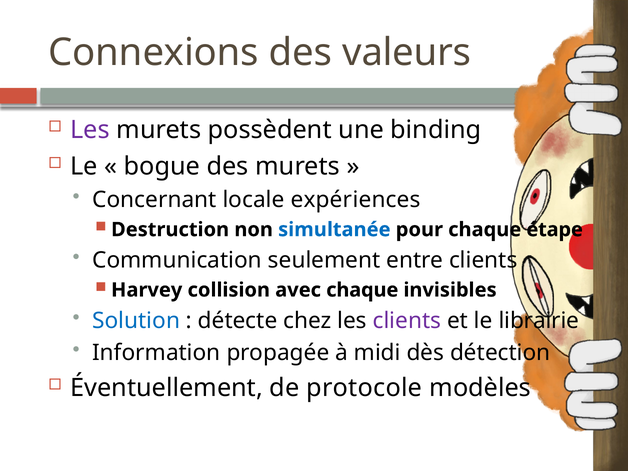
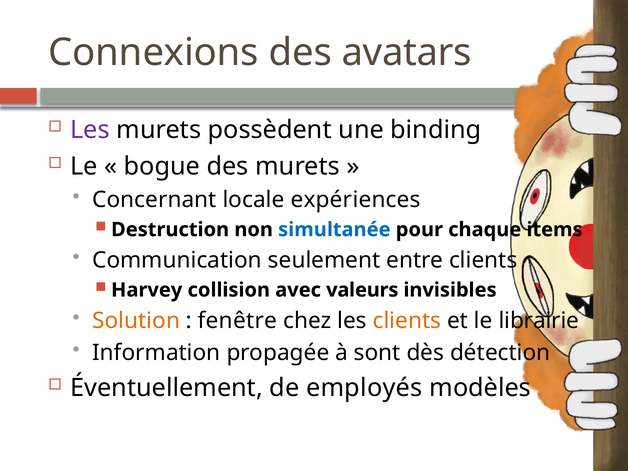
valeurs: valeurs -> avatars (407, 52)
étape: étape -> items (555, 230)
avec chaque: chaque -> valeurs (362, 290)
Solution colour: blue -> orange (136, 321)
détecte: détecte -> fenêtre (237, 321)
clients colour: purple -> orange (407, 321)
midi: midi -> sont (377, 353)
protocole: protocole -> employés (364, 388)
